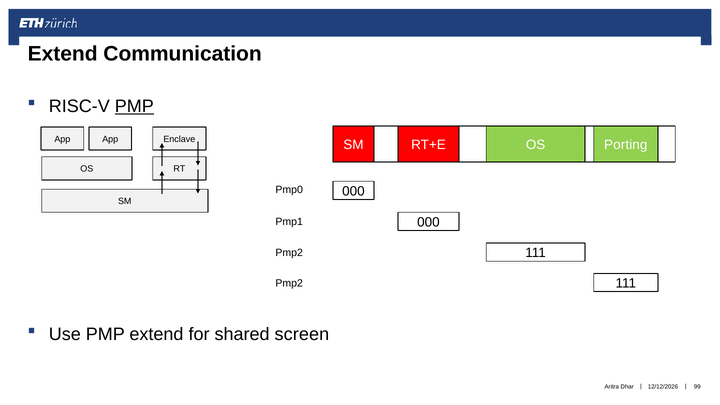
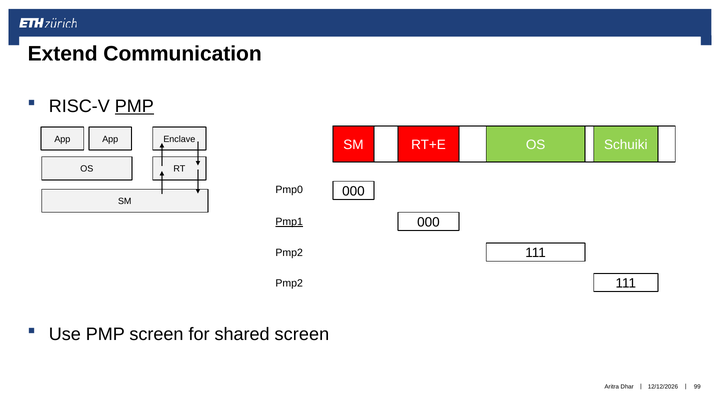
Porting: Porting -> Schuiki (626, 145)
Pmp1 underline: none -> present (289, 222)
PMP extend: extend -> screen (156, 334)
